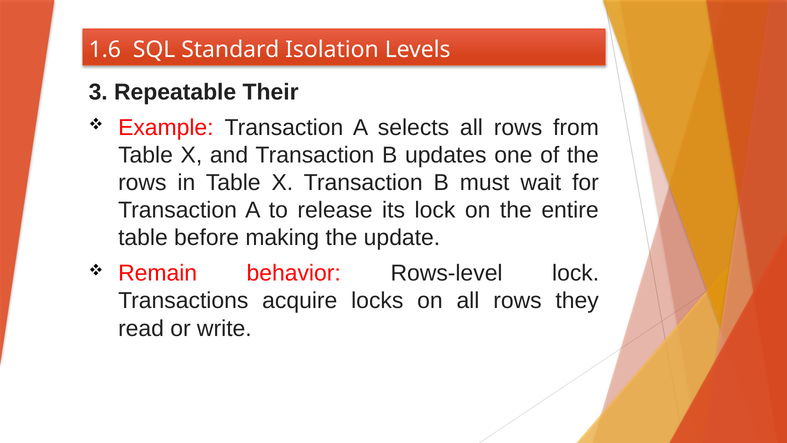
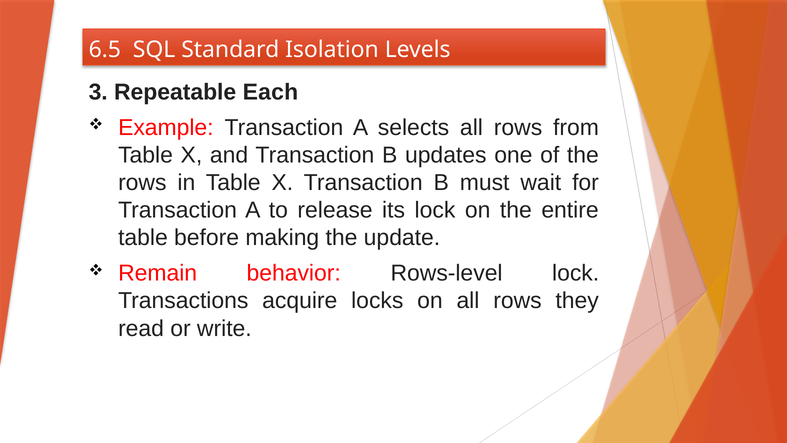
1.6: 1.6 -> 6.5 (105, 50)
Their: Their -> Each (270, 92)
